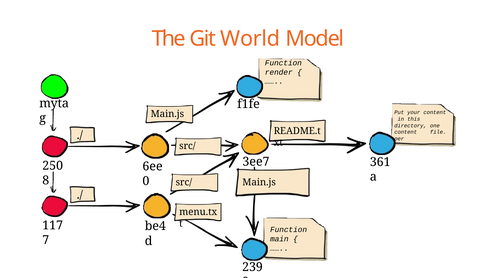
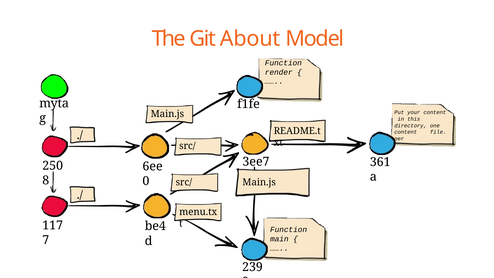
World: World -> About (250, 39)
